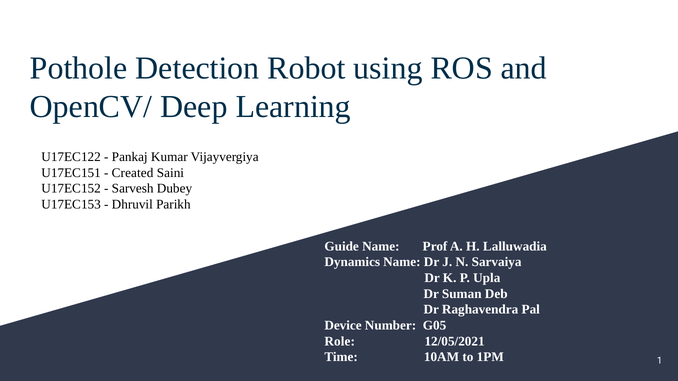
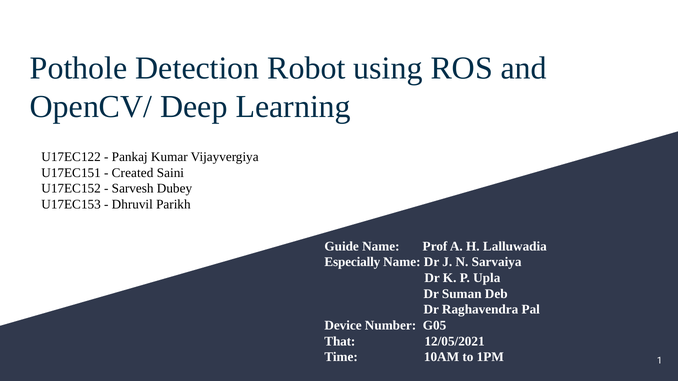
Dynamics: Dynamics -> Especially (352, 262)
Role: Role -> That (340, 342)
